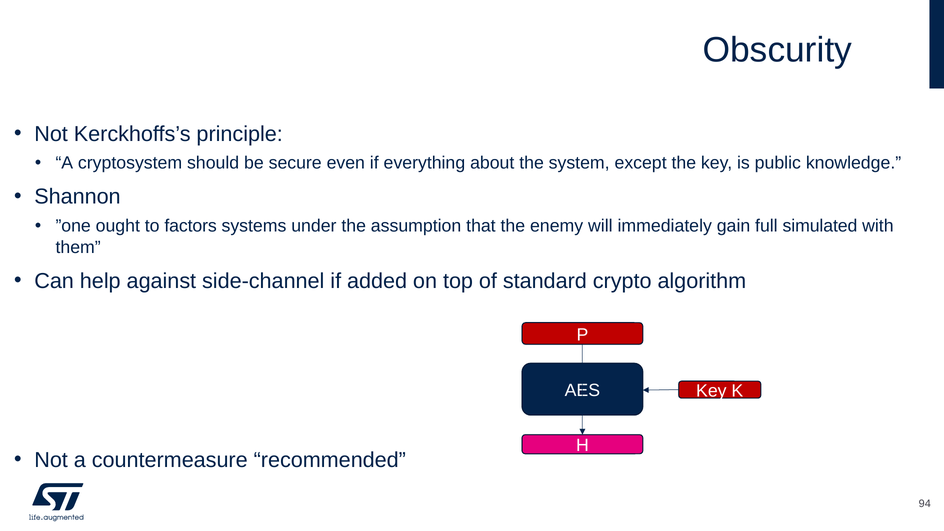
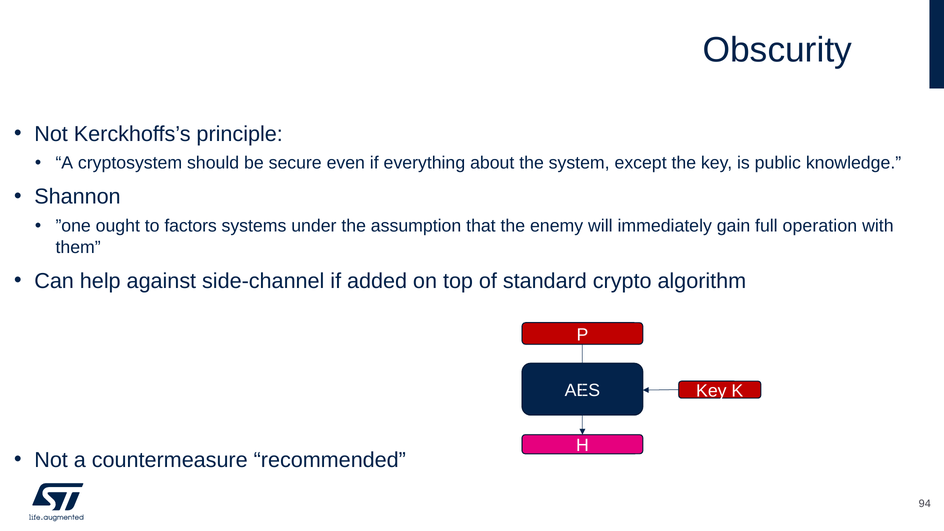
simulated: simulated -> operation (820, 226)
